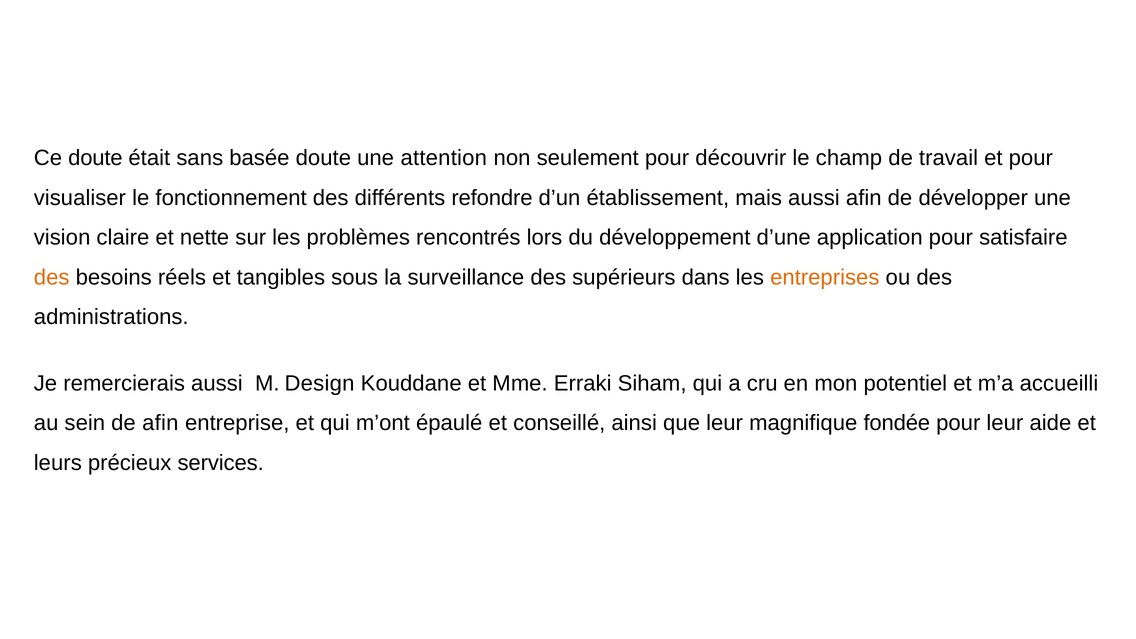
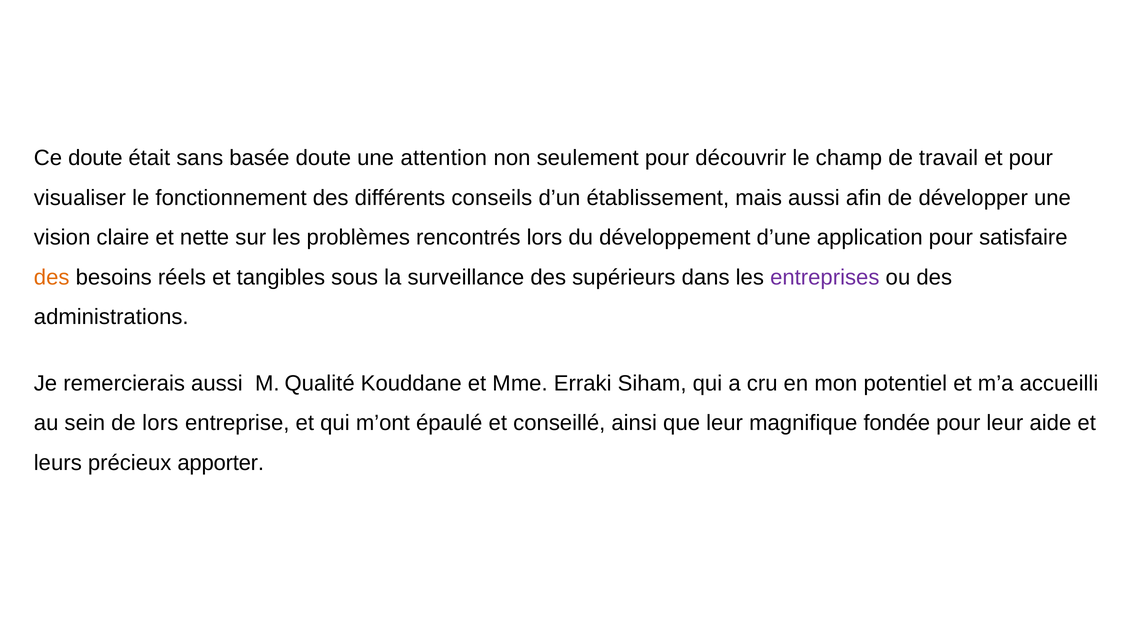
refondre: refondre -> conseils (492, 198)
entreprises colour: orange -> purple (825, 277)
Design: Design -> Qualité (320, 383)
de afin: afin -> lors (160, 423)
services: services -> apporter (221, 463)
